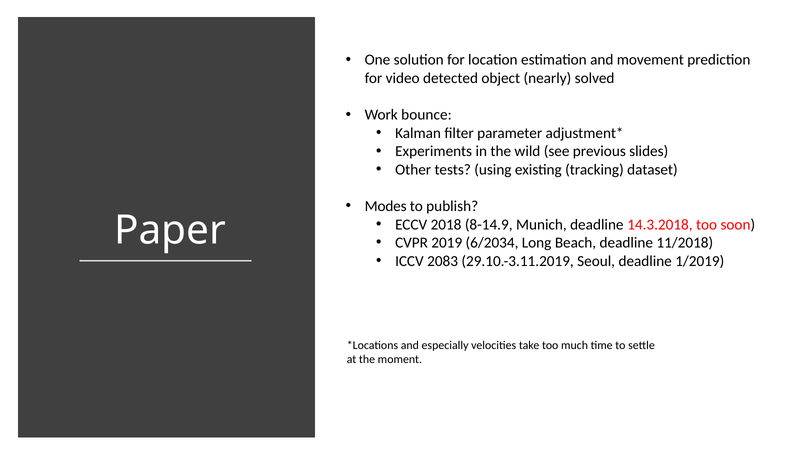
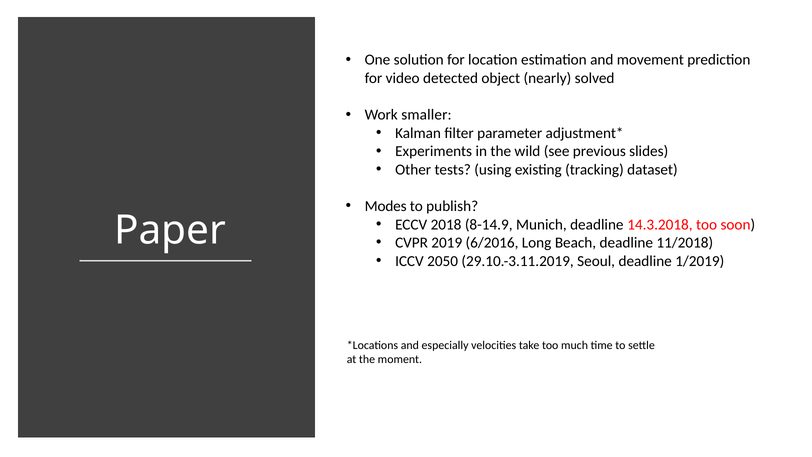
bounce: bounce -> smaller (426, 115)
6/2034: 6/2034 -> 6/2016 (492, 243)
2083: 2083 -> 2050 (443, 261)
